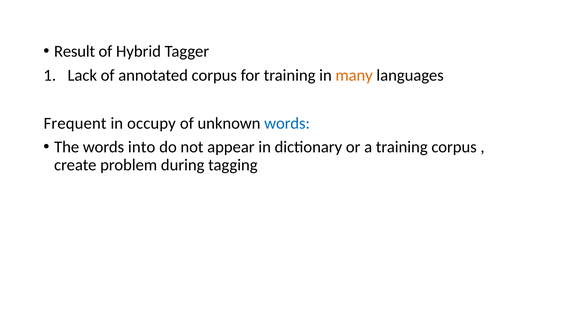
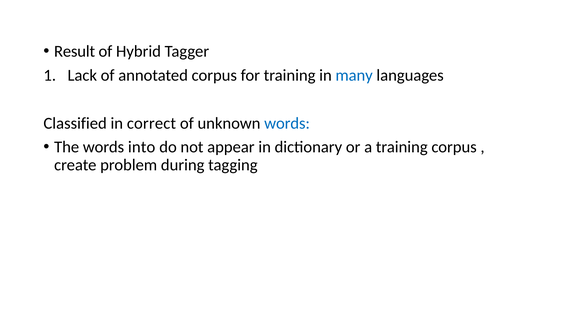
many colour: orange -> blue (354, 75)
Frequent: Frequent -> Classified (75, 123)
occupy: occupy -> correct (151, 123)
